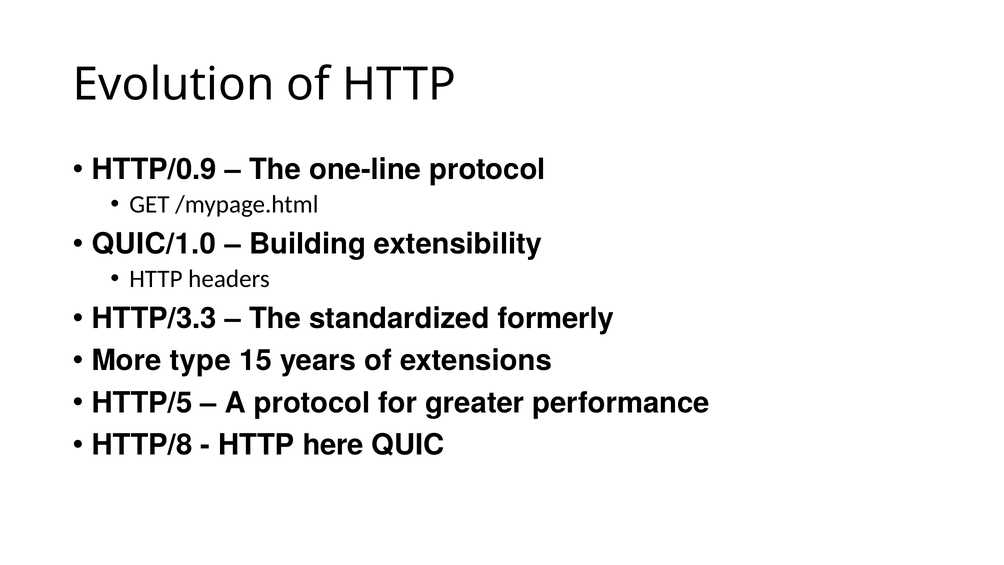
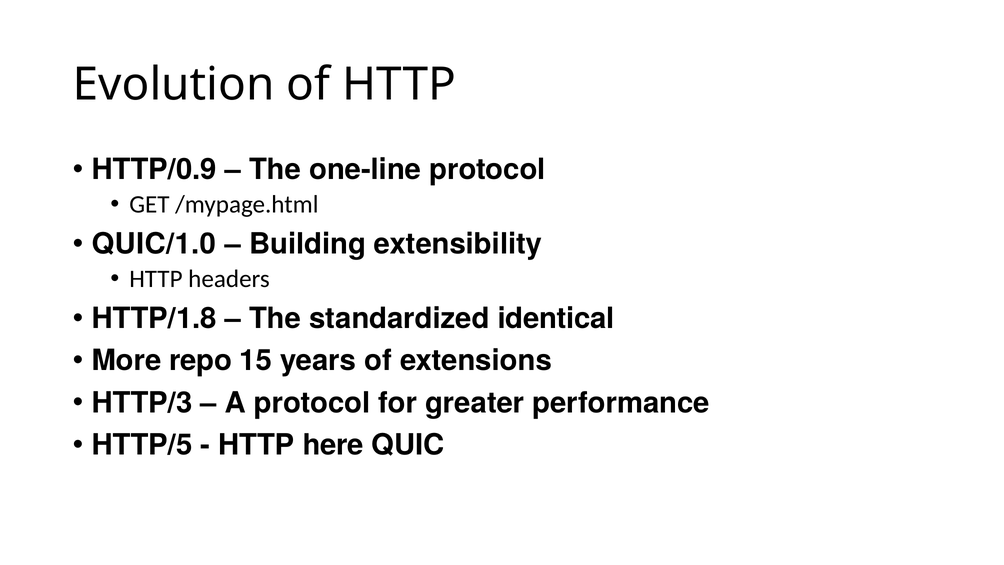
HTTP/3.3: HTTP/3.3 -> HTTP/1.8 (154, 319)
formerly: formerly -> identical (556, 319)
type: type -> repo (201, 361)
HTTP/5: HTTP/5 -> HTTP/3 (142, 403)
HTTP/8: HTTP/8 -> HTTP/5 (142, 445)
